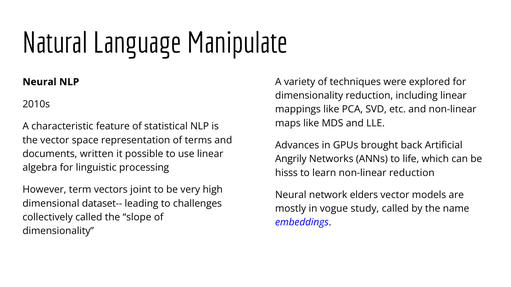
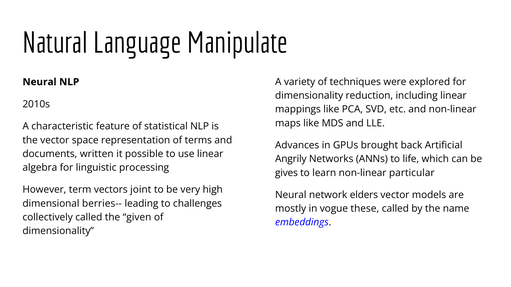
hisss: hisss -> gives (286, 173)
non-linear reduction: reduction -> particular (412, 173)
dataset--: dataset-- -> berries-- (102, 204)
study: study -> these (365, 209)
slope: slope -> given (137, 217)
